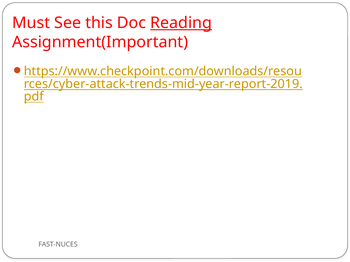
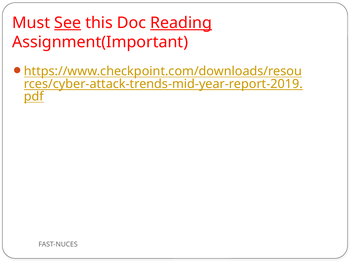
See underline: none -> present (68, 23)
